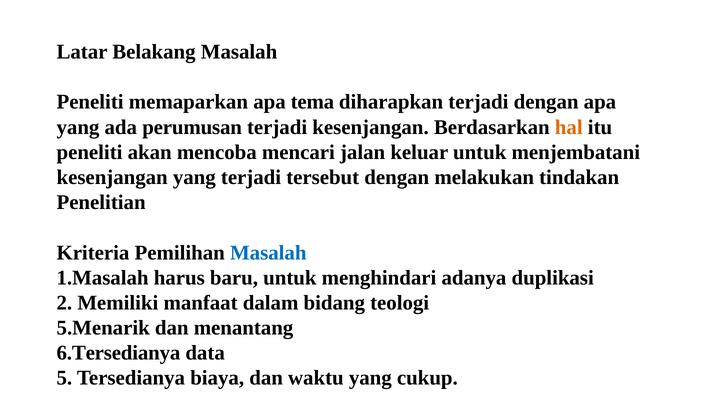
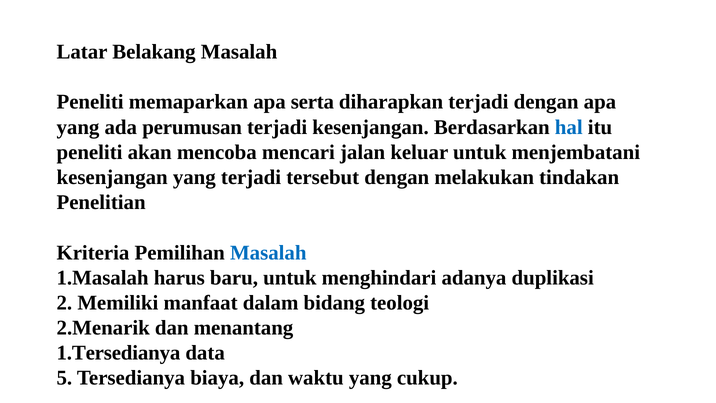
tema: tema -> serta (312, 102)
hal colour: orange -> blue (569, 127)
5.Menarik: 5.Menarik -> 2.Menarik (103, 328)
6.Tersedianya: 6.Tersedianya -> 1.Tersedianya (118, 353)
